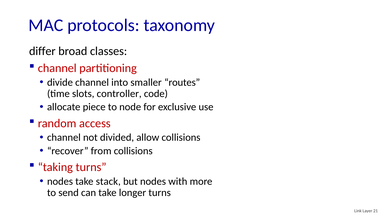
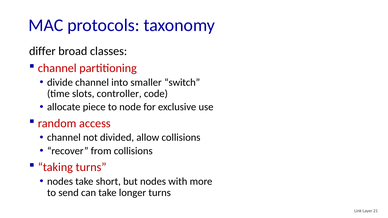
routes: routes -> switch (182, 82)
stack: stack -> short (108, 182)
